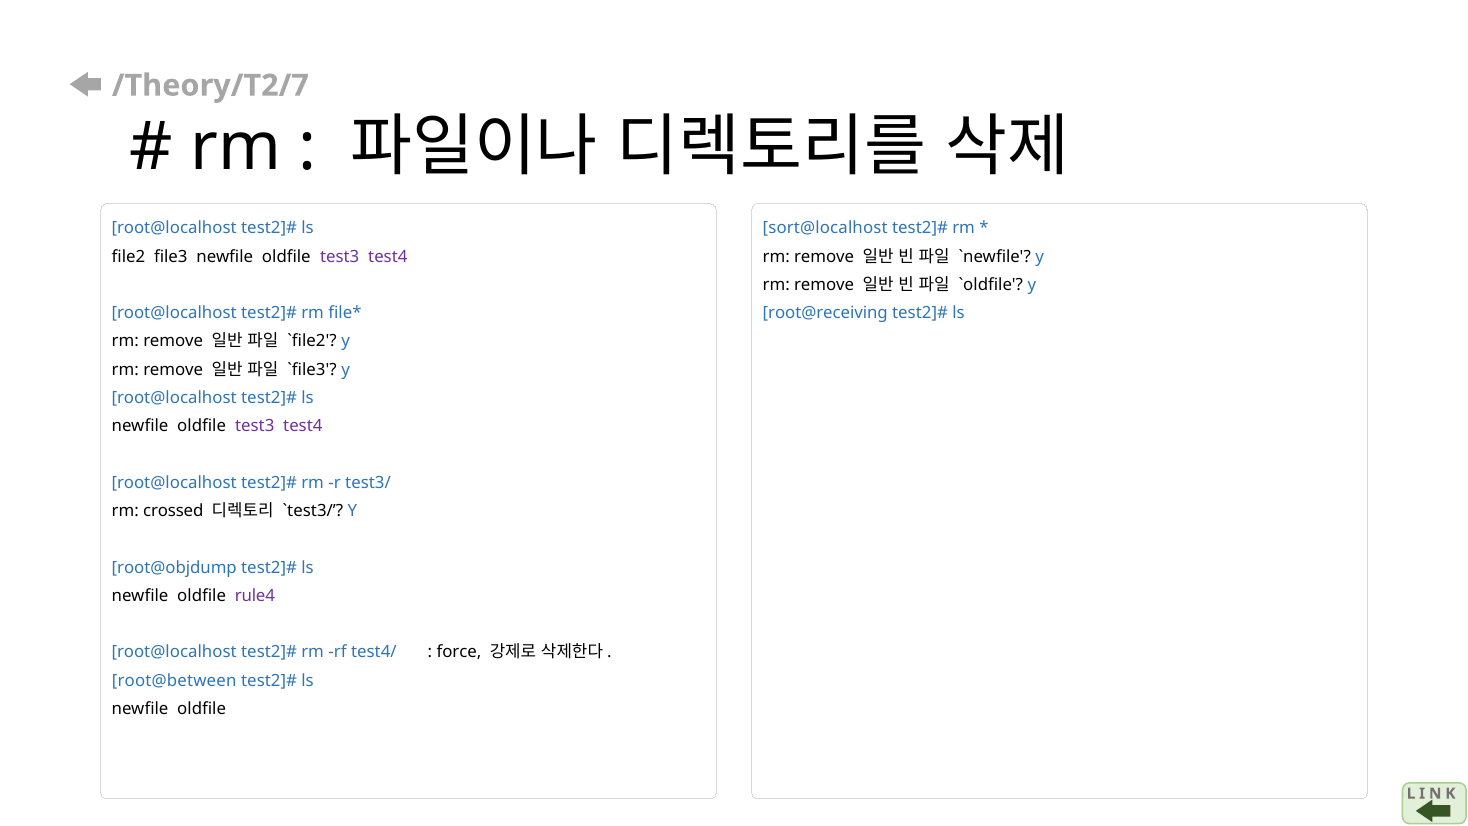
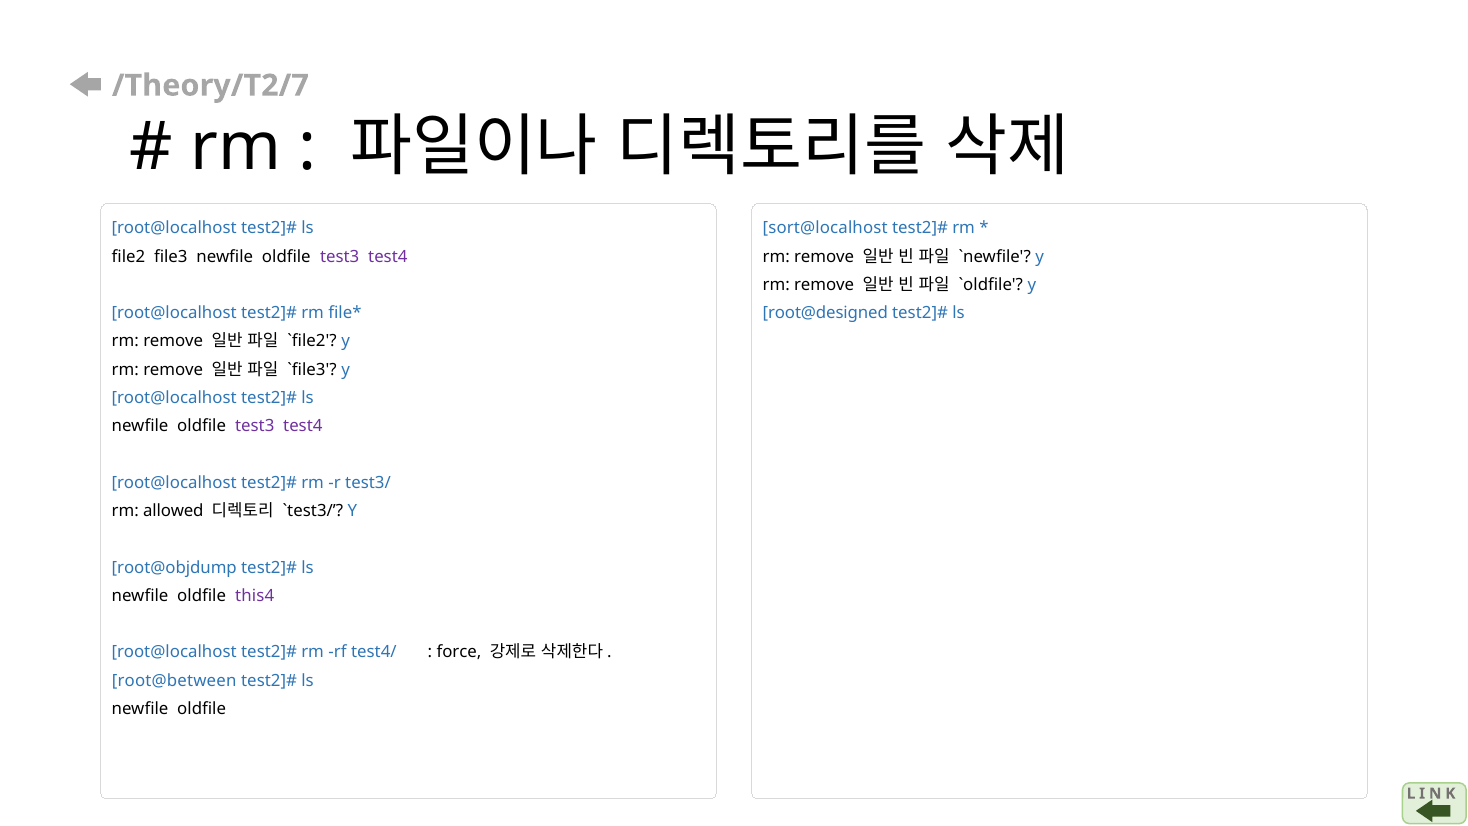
root@receiving: root@receiving -> root@designed (825, 313)
crossed: crossed -> allowed (173, 511)
rule4: rule4 -> this4 (255, 596)
